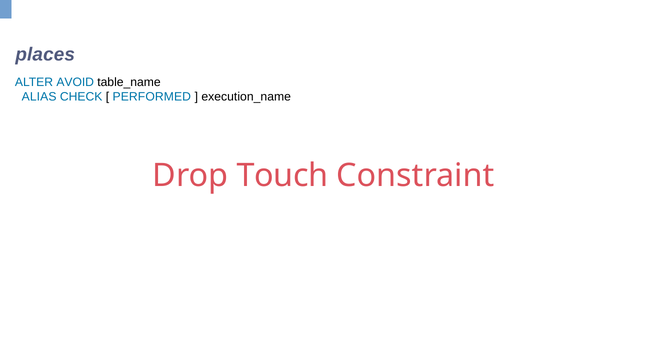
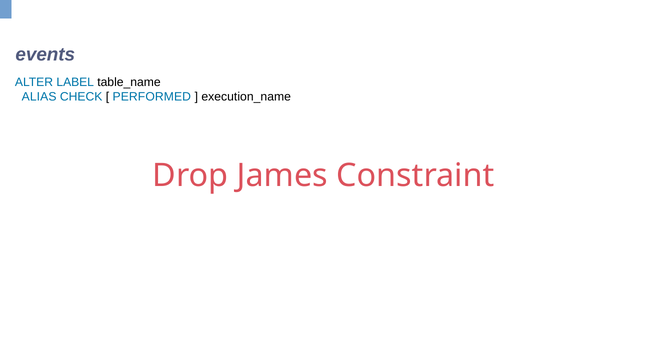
places: places -> events (45, 55)
AVOID: AVOID -> LABEL (75, 82)
Touch: Touch -> James (282, 175)
